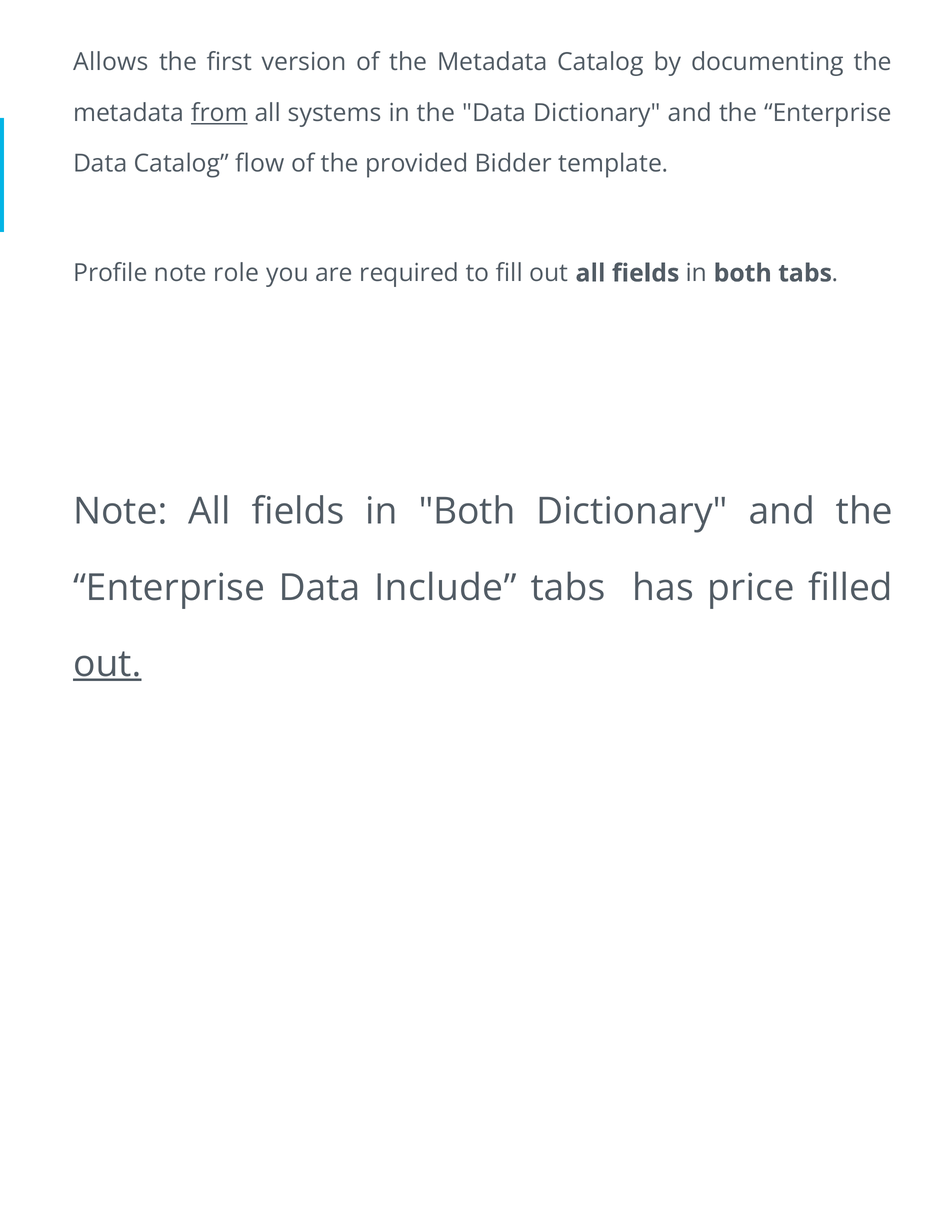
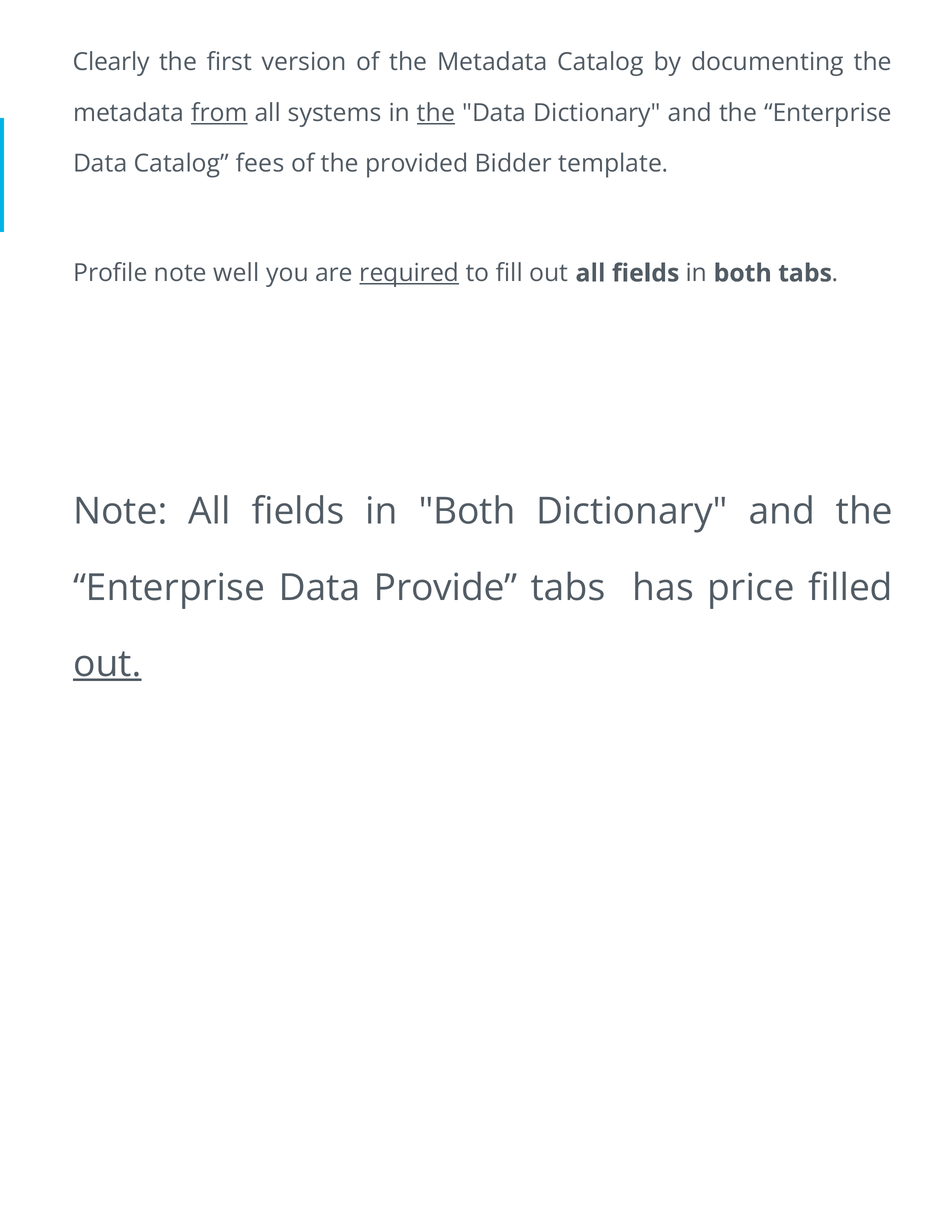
Allows: Allows -> Clearly (111, 62)
the underline: none -> present (436, 113)
flow: flow -> fees (260, 164)
role: role -> well (236, 273)
required underline: none -> present (409, 273)
Include: Include -> Provide (446, 588)
